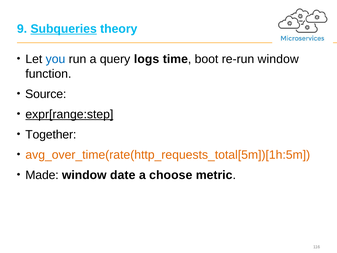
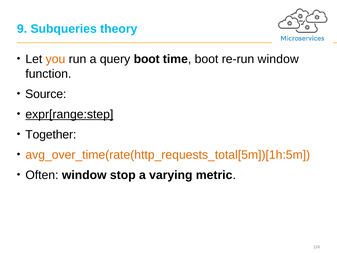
Subqueries underline: present -> none (64, 29)
you colour: blue -> orange (55, 59)
query logs: logs -> boot (147, 59)
Made: Made -> Often (42, 175)
date: date -> stop (123, 175)
choose: choose -> varying (171, 175)
